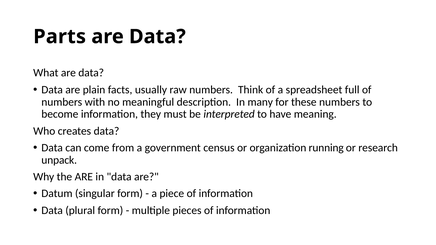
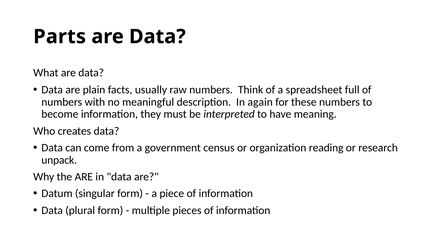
many: many -> again (260, 102)
running: running -> reading (326, 148)
